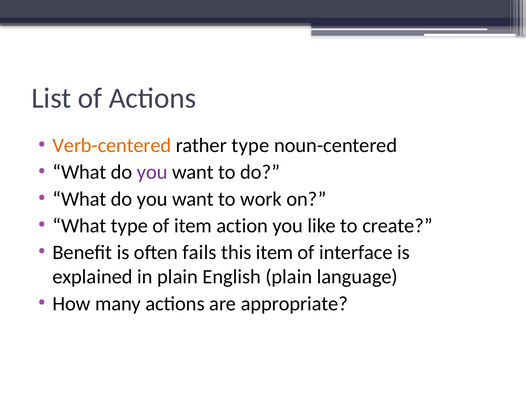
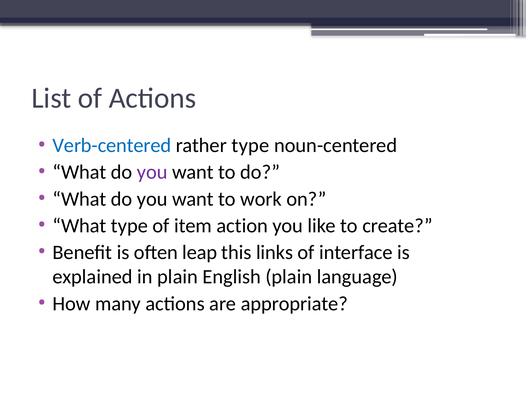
Verb-centered colour: orange -> blue (112, 146)
fails: fails -> leap (200, 253)
this item: item -> links (275, 253)
